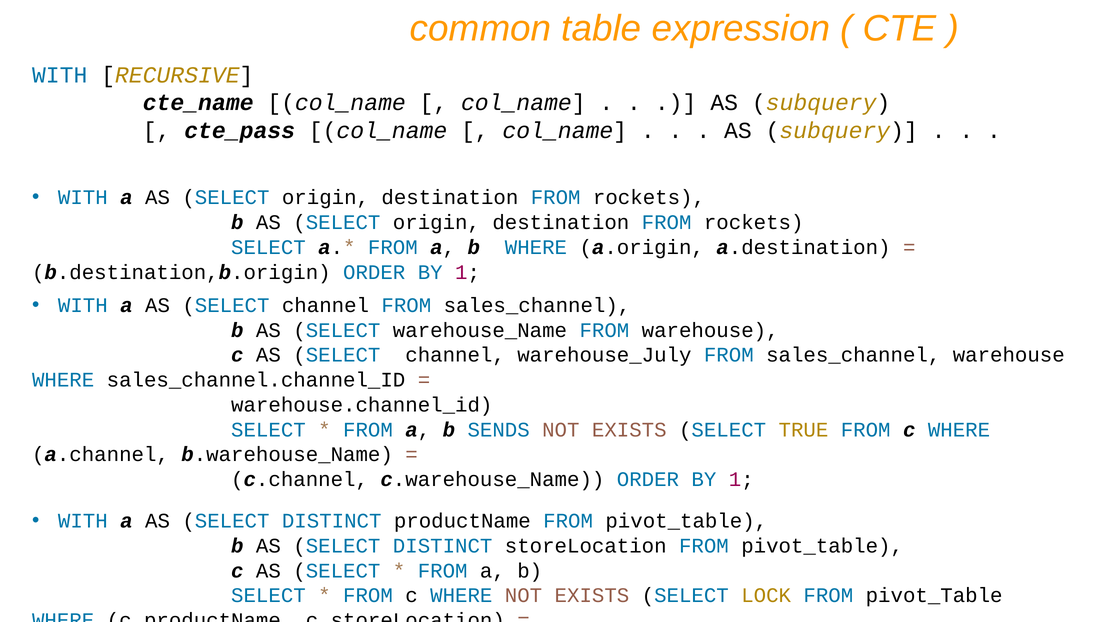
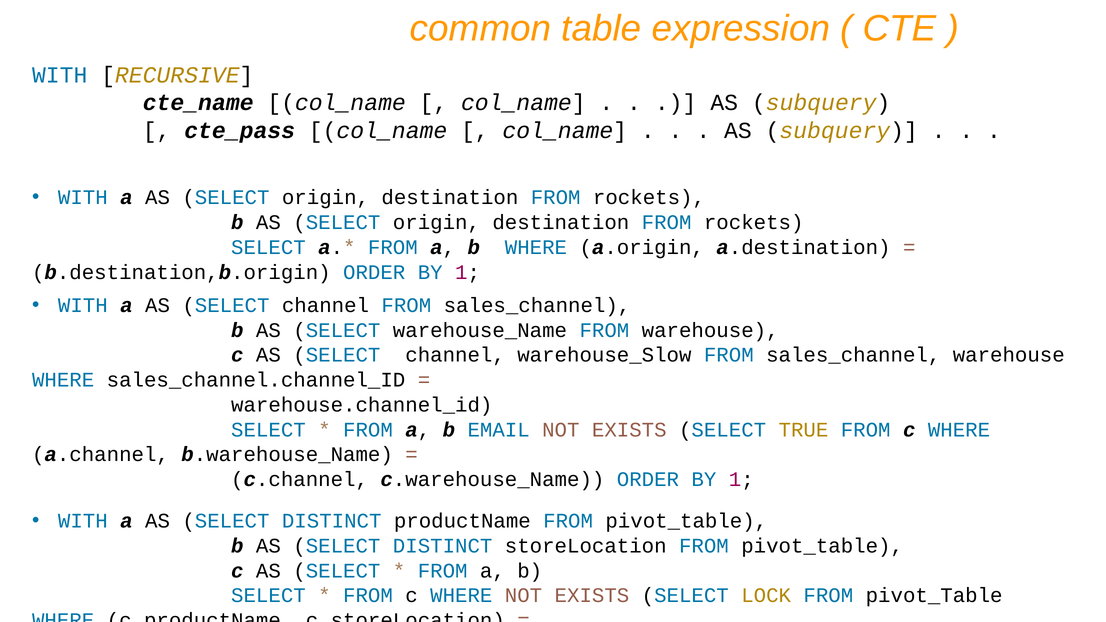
warehouse_July: warehouse_July -> warehouse_Slow (604, 355)
SENDS: SENDS -> EMAIL (499, 430)
